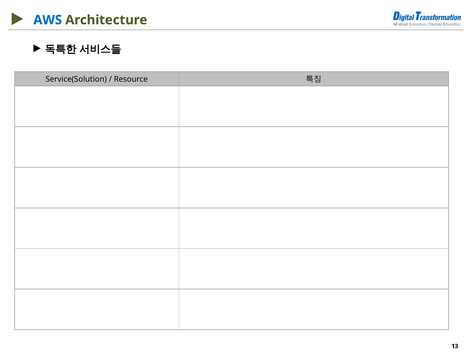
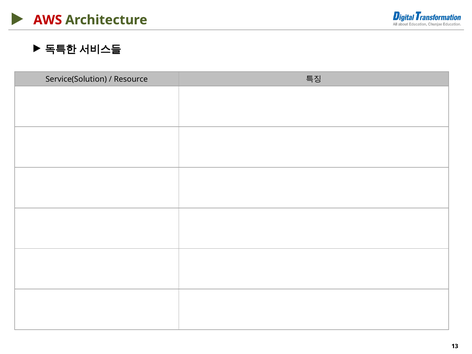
AWS colour: blue -> red (48, 20)
